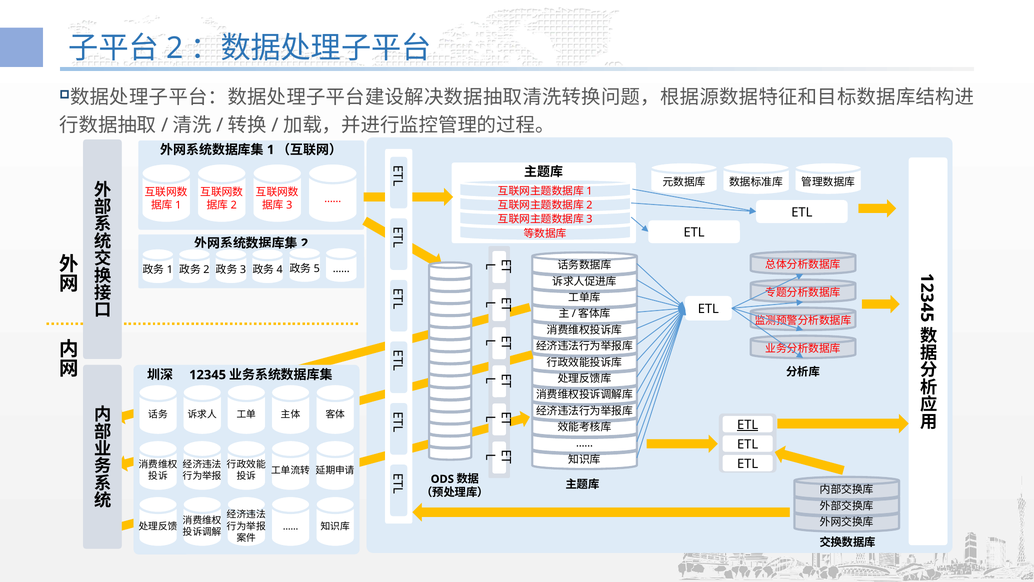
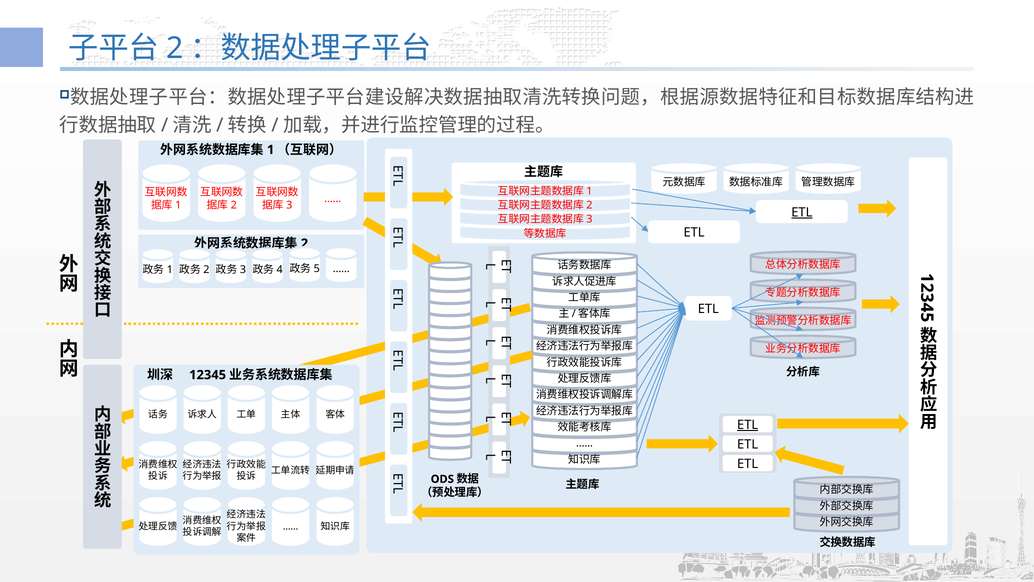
ETL underline: none -> present (802, 212)
